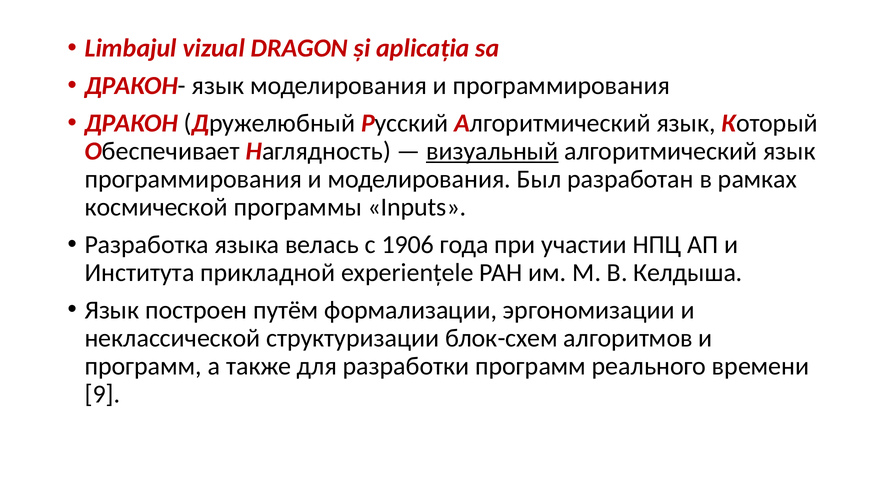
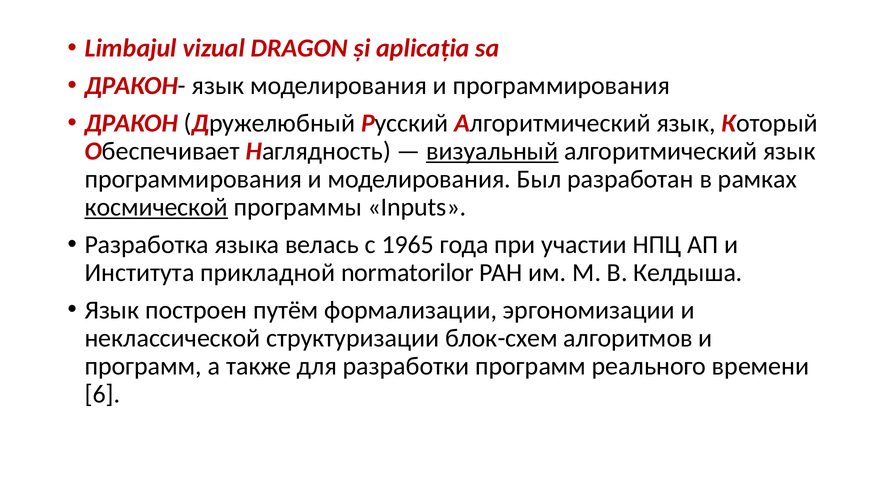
космической underline: none -> present (156, 207)
1906: 1906 -> 1965 (408, 245)
experiențele: experiențele -> normatorilor (407, 273)
9: 9 -> 6 (102, 394)
